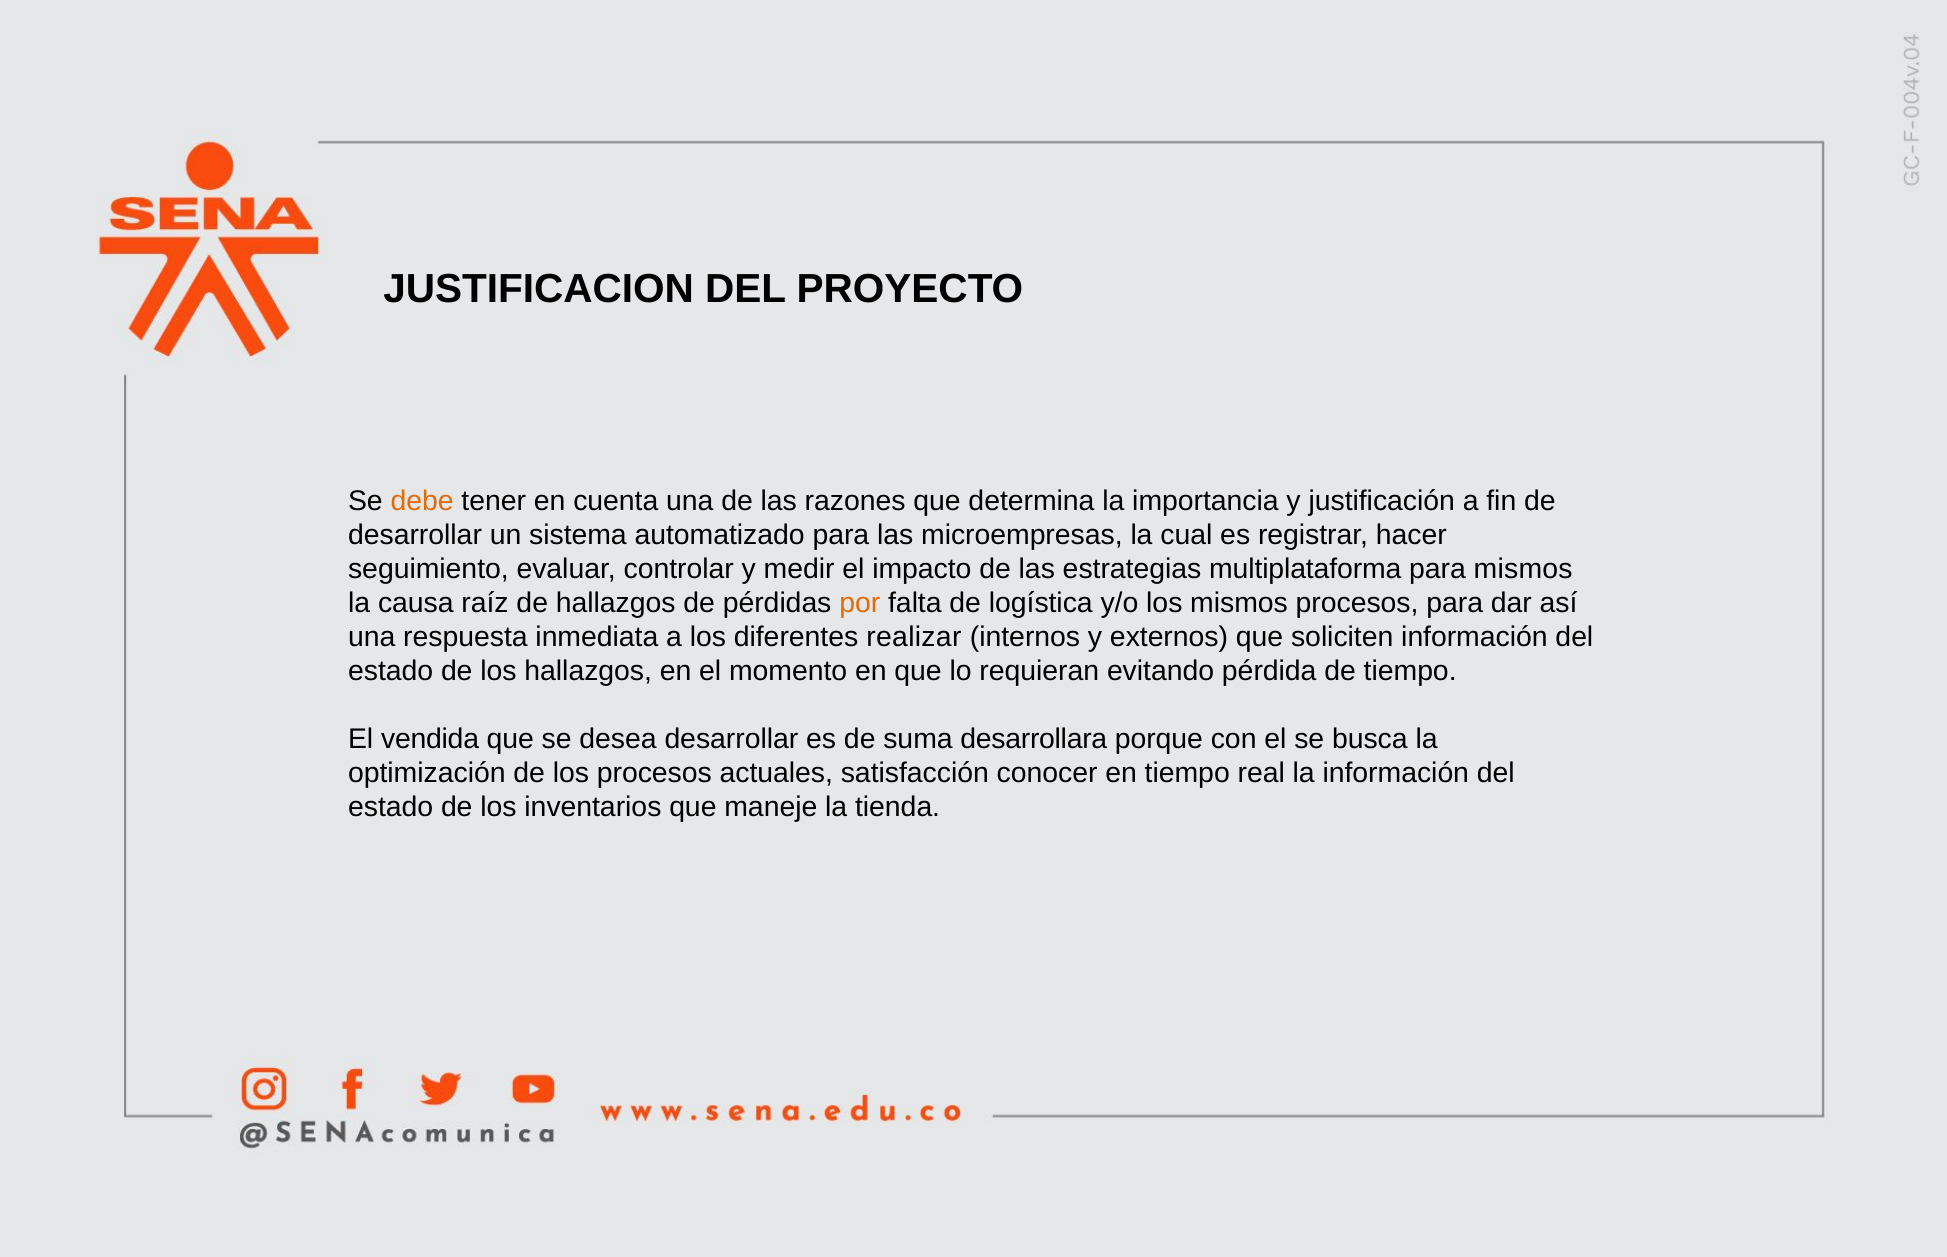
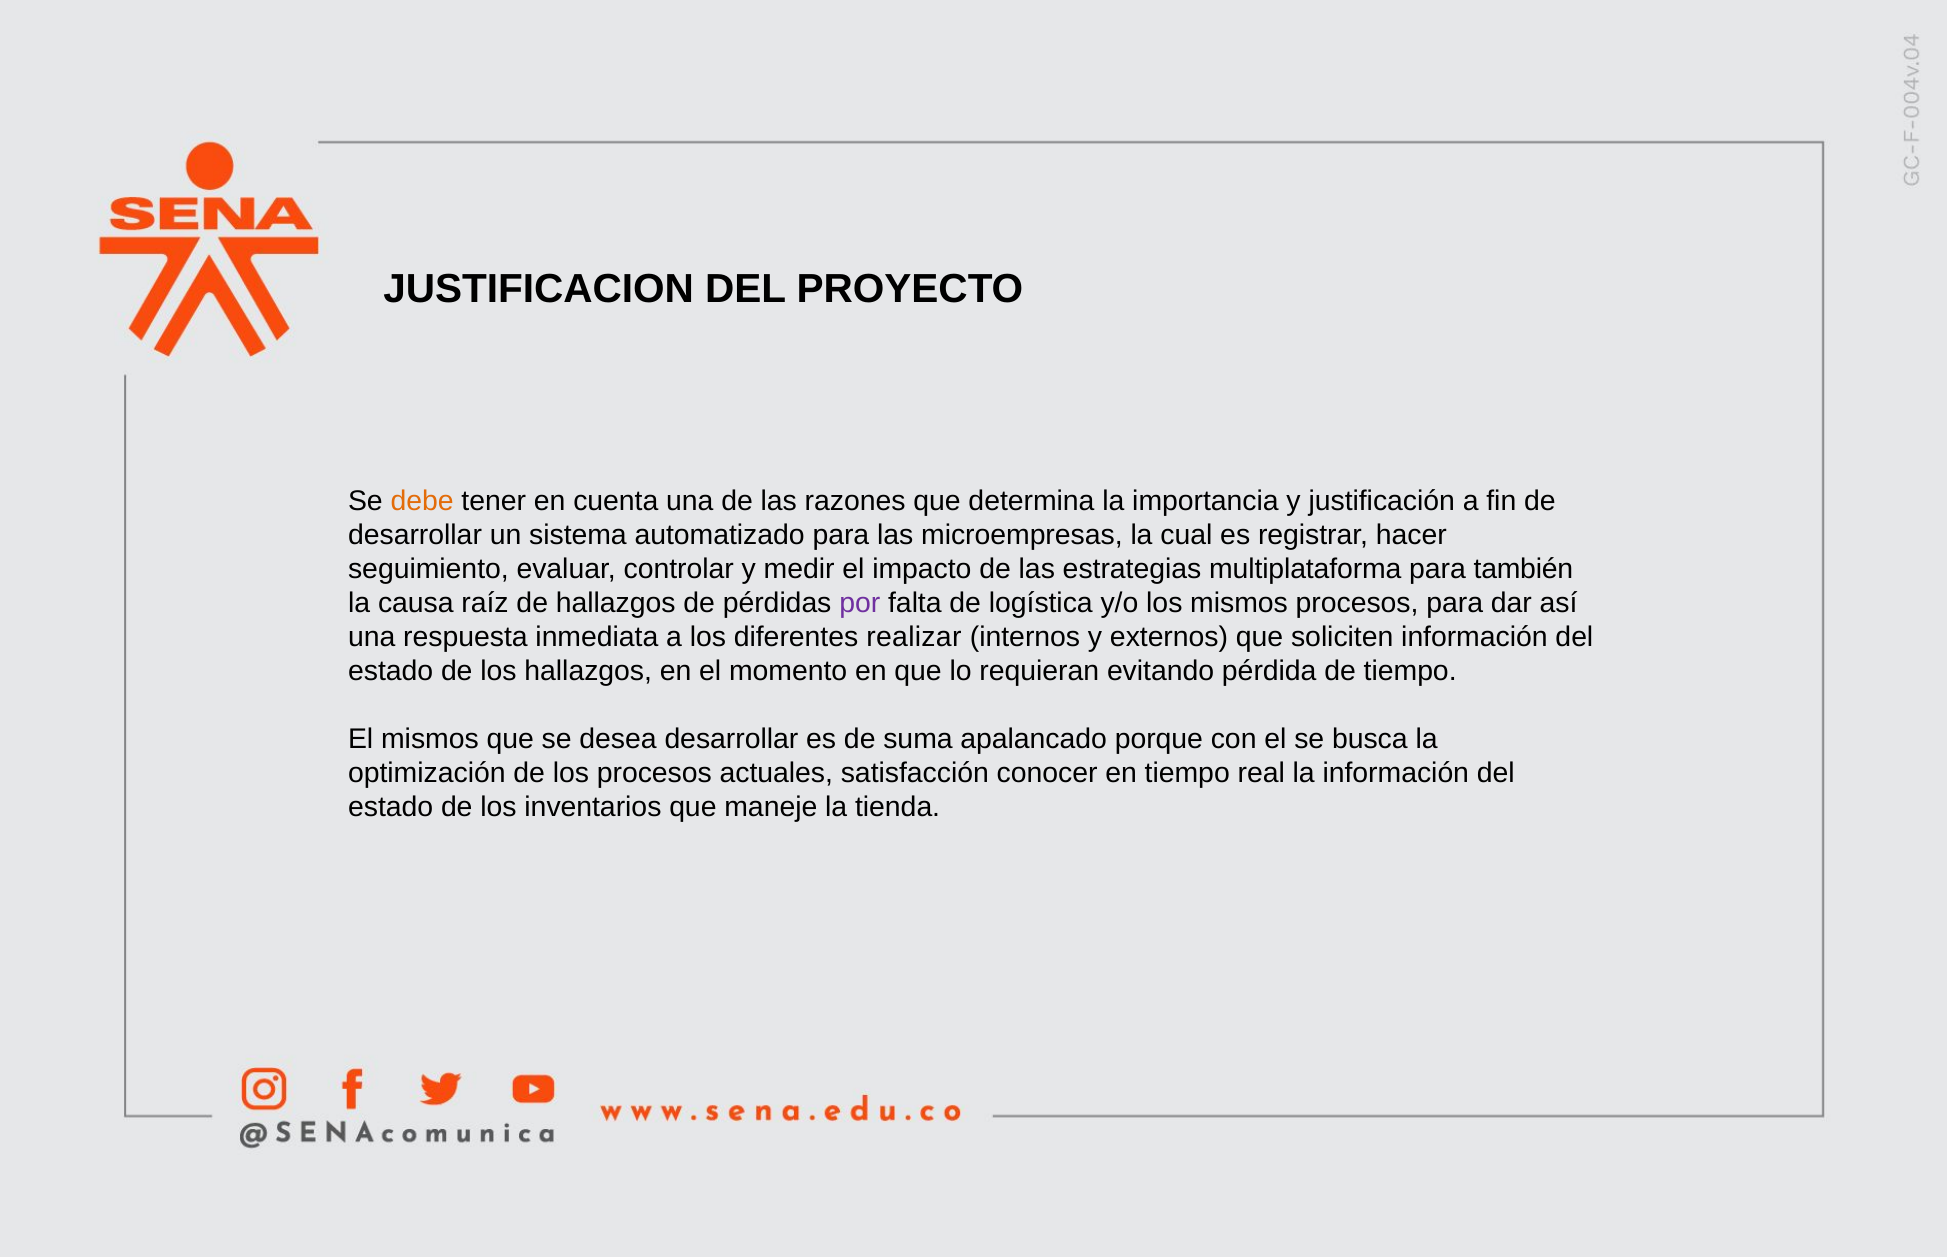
para mismos: mismos -> también (1523, 569)
por colour: orange -> purple (860, 603)
El vendida: vendida -> mismos (430, 739)
desarrollara: desarrollara -> apalancado (1034, 739)
